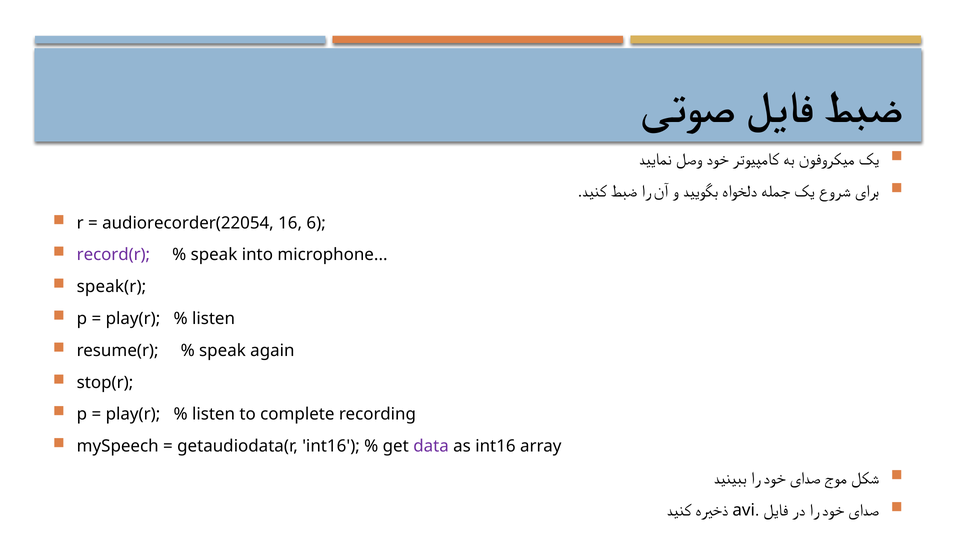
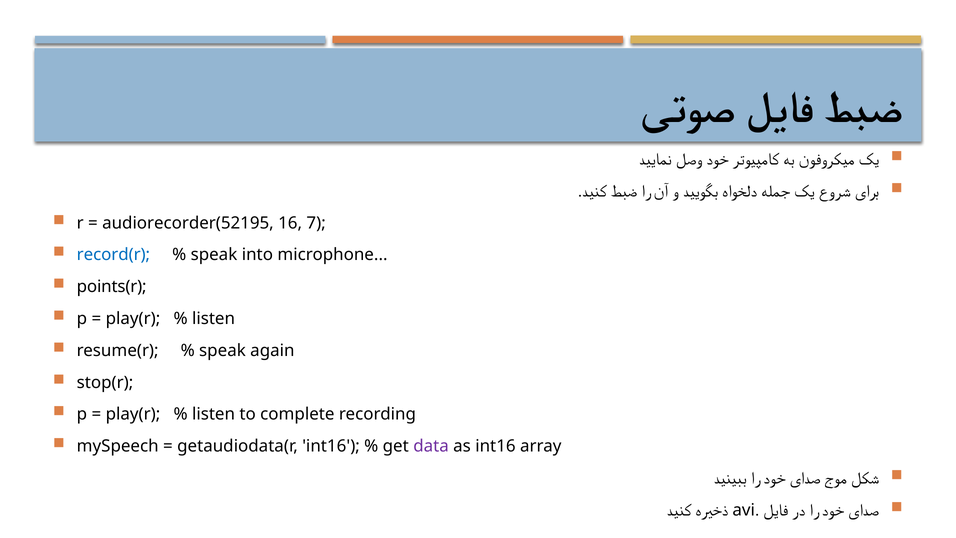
audiorecorder(22054: audiorecorder(22054 -> audiorecorder(52195 (188, 223)
6: 6 -> 7 (316, 223)
record(r colour: purple -> blue (113, 255)
speak(r: speak(r -> points(r (112, 287)
